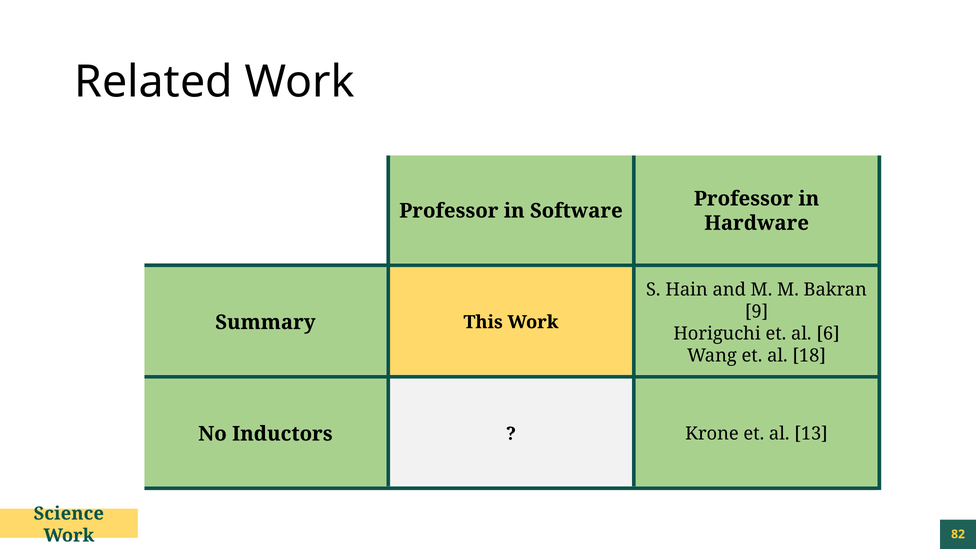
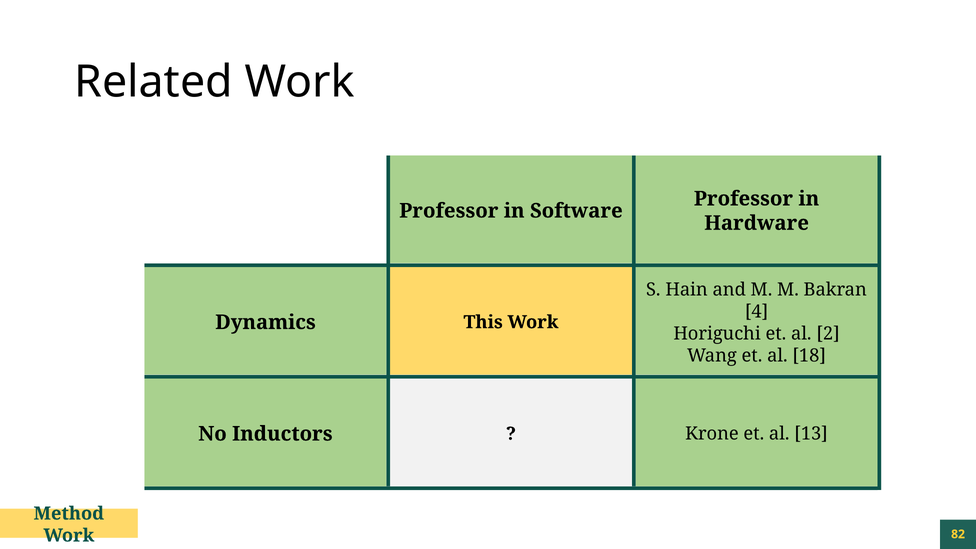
9: 9 -> 4 (757, 312)
Summary: Summary -> Dynamics (265, 322)
6: 6 -> 2 (828, 334)
Science: Science -> Method (69, 514)
